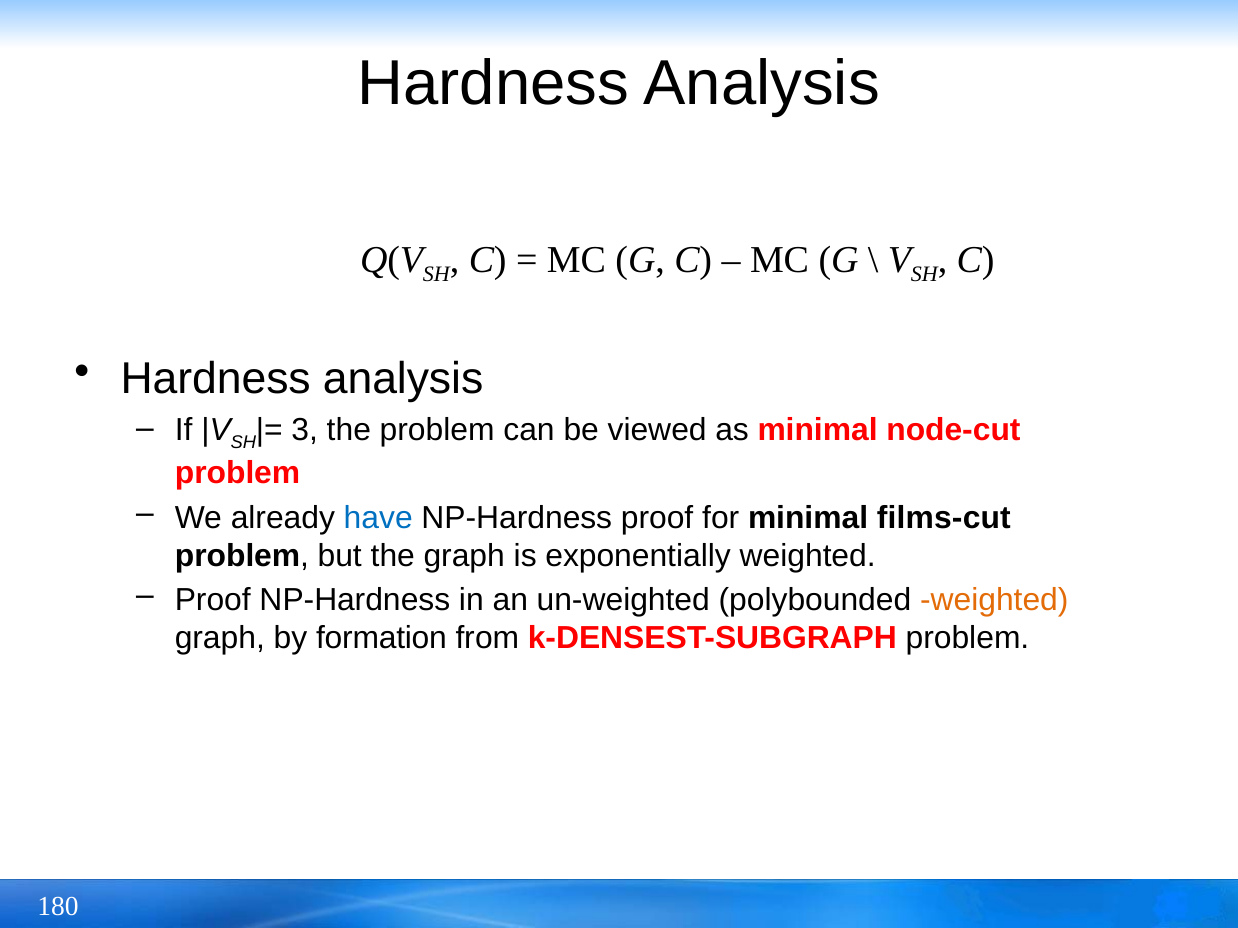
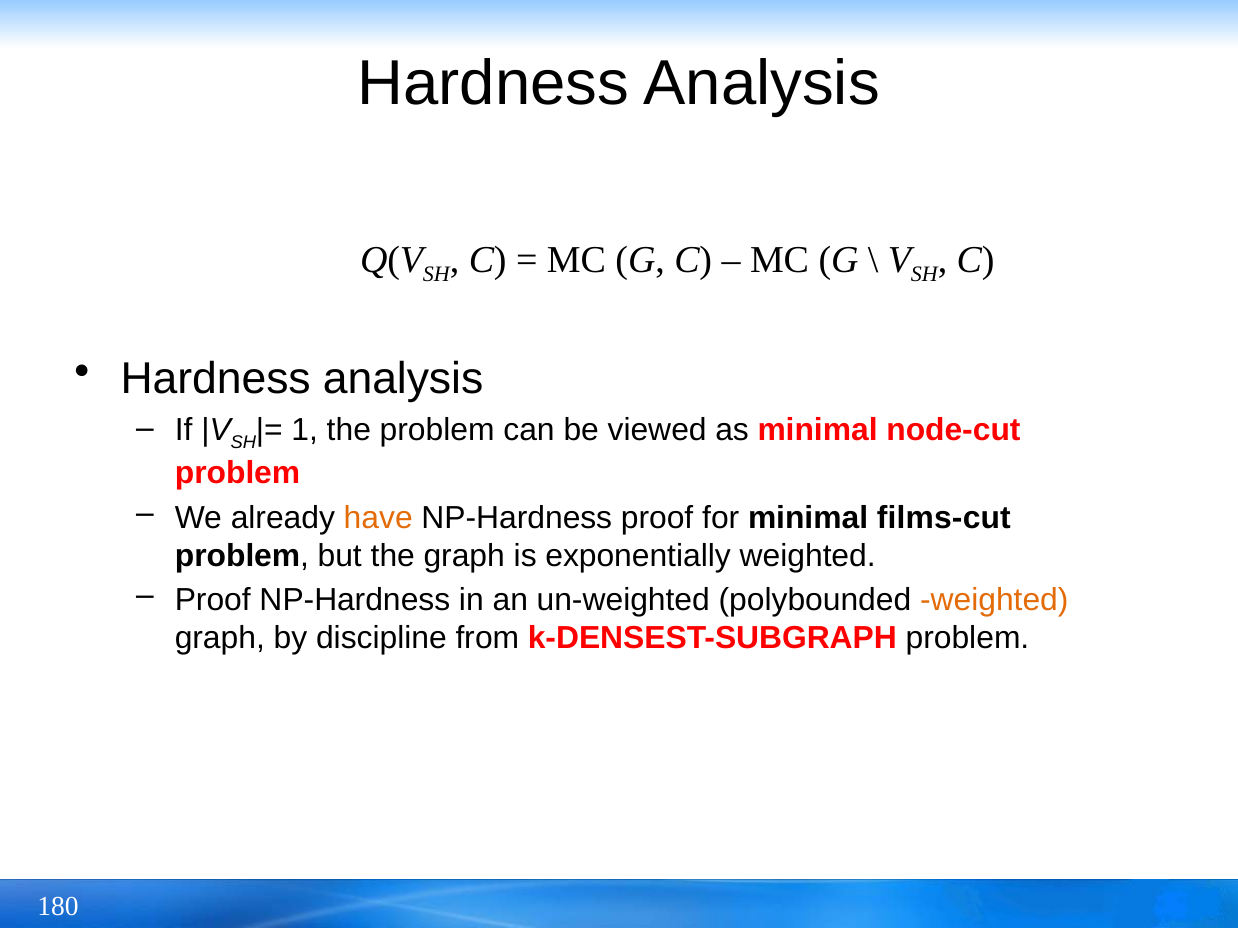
3: 3 -> 1 (305, 430)
have colour: blue -> orange (378, 518)
formation: formation -> discipline (381, 639)
